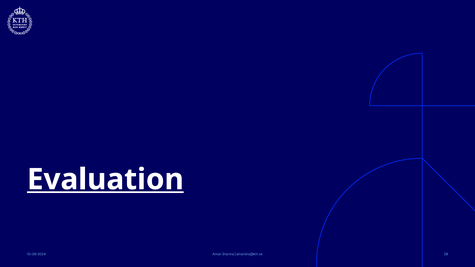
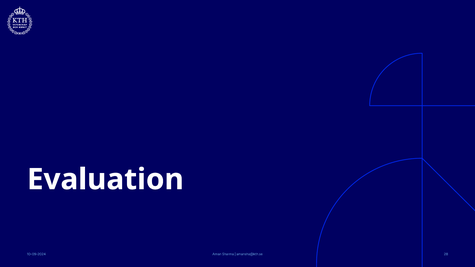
Evaluation underline: present -> none (105, 180)
